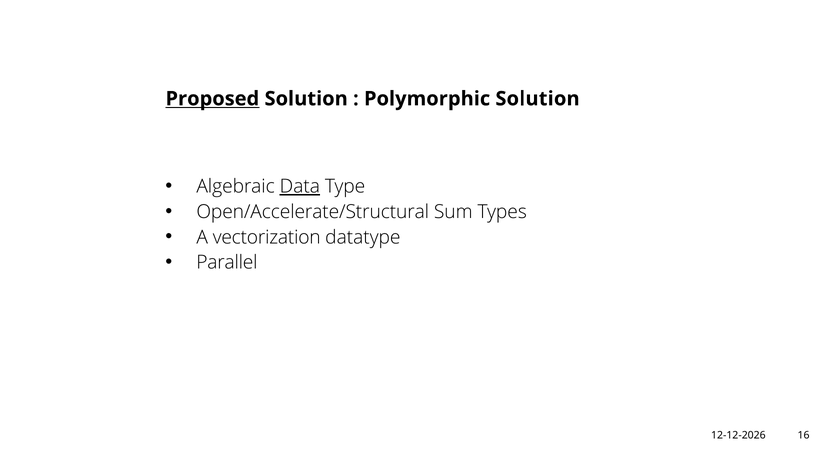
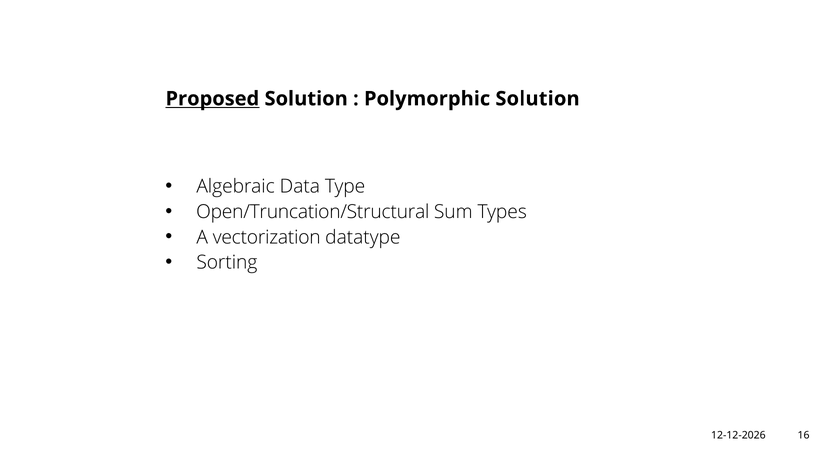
Data underline: present -> none (300, 187)
Open/Accelerate/Structural: Open/Accelerate/Structural -> Open/Truncation/Structural (313, 212)
Parallel: Parallel -> Sorting (227, 263)
